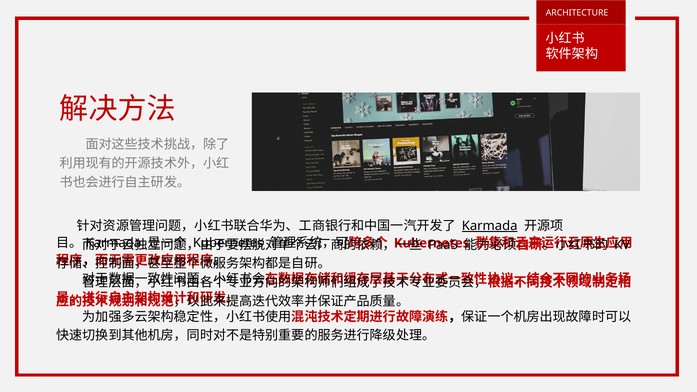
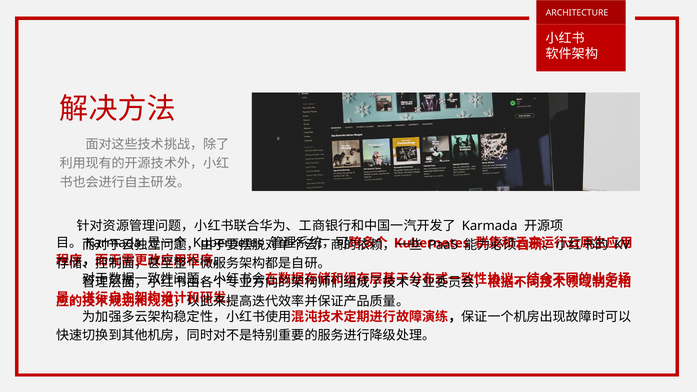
Karmada underline: present -> none (490, 226)
